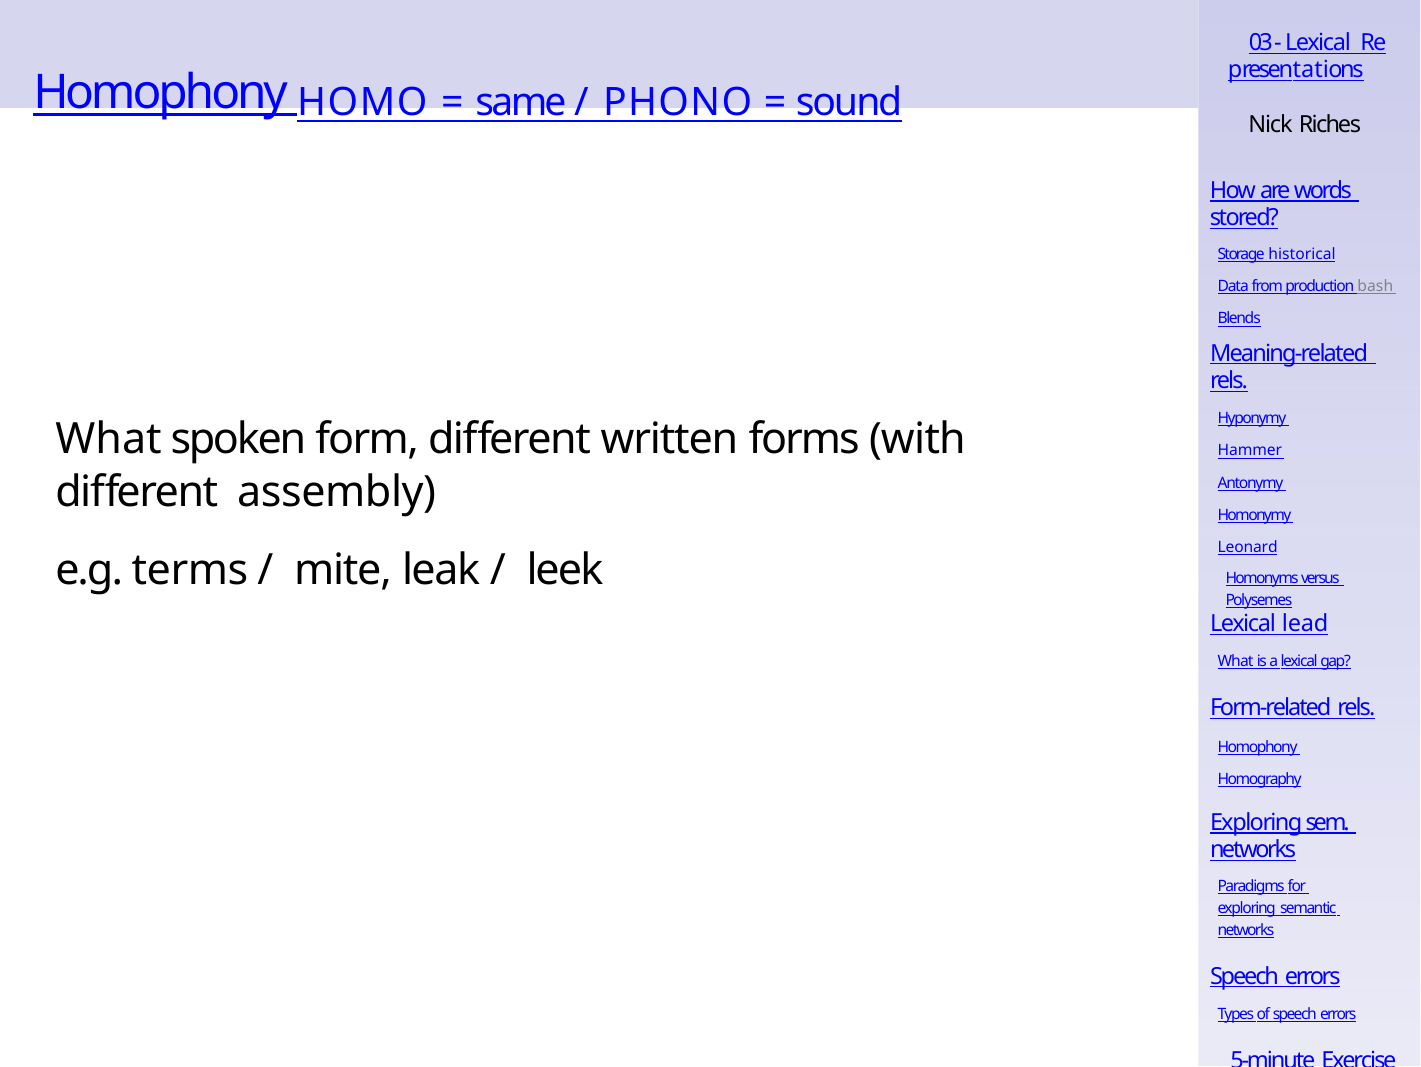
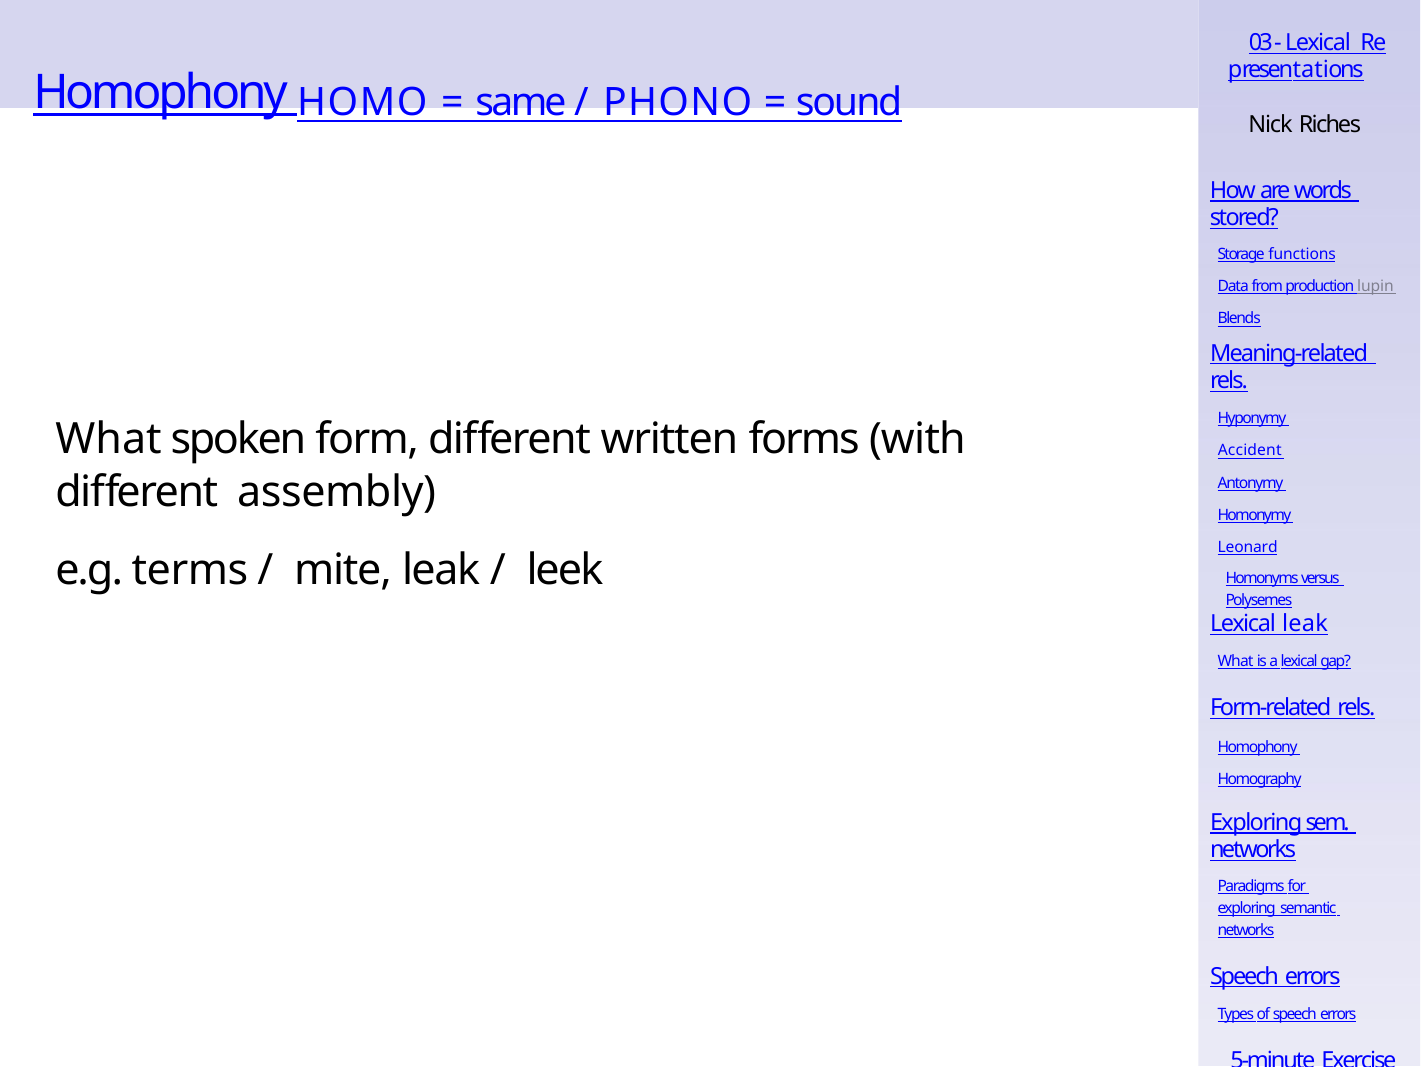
historical: historical -> functions (1302, 254)
bash: bash -> lupin (1375, 287)
Hammer: Hammer -> Accident (1250, 451)
Lexical lead: lead -> leak (1305, 624)
